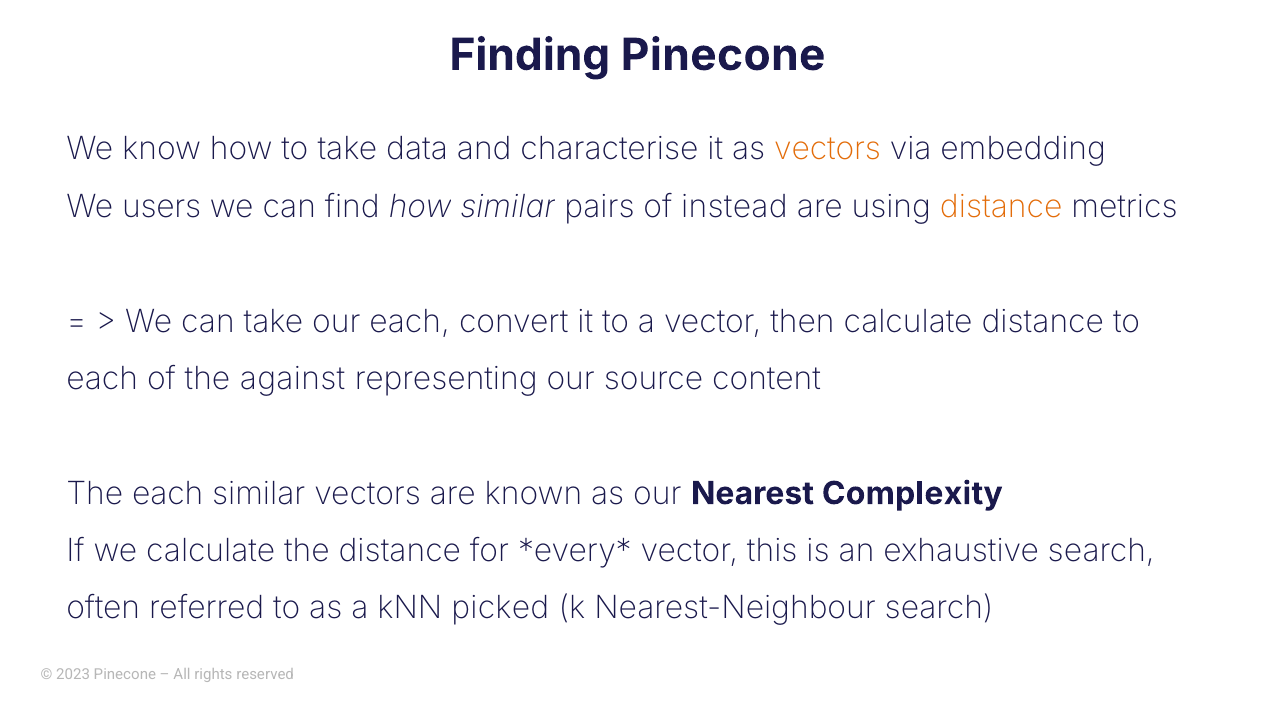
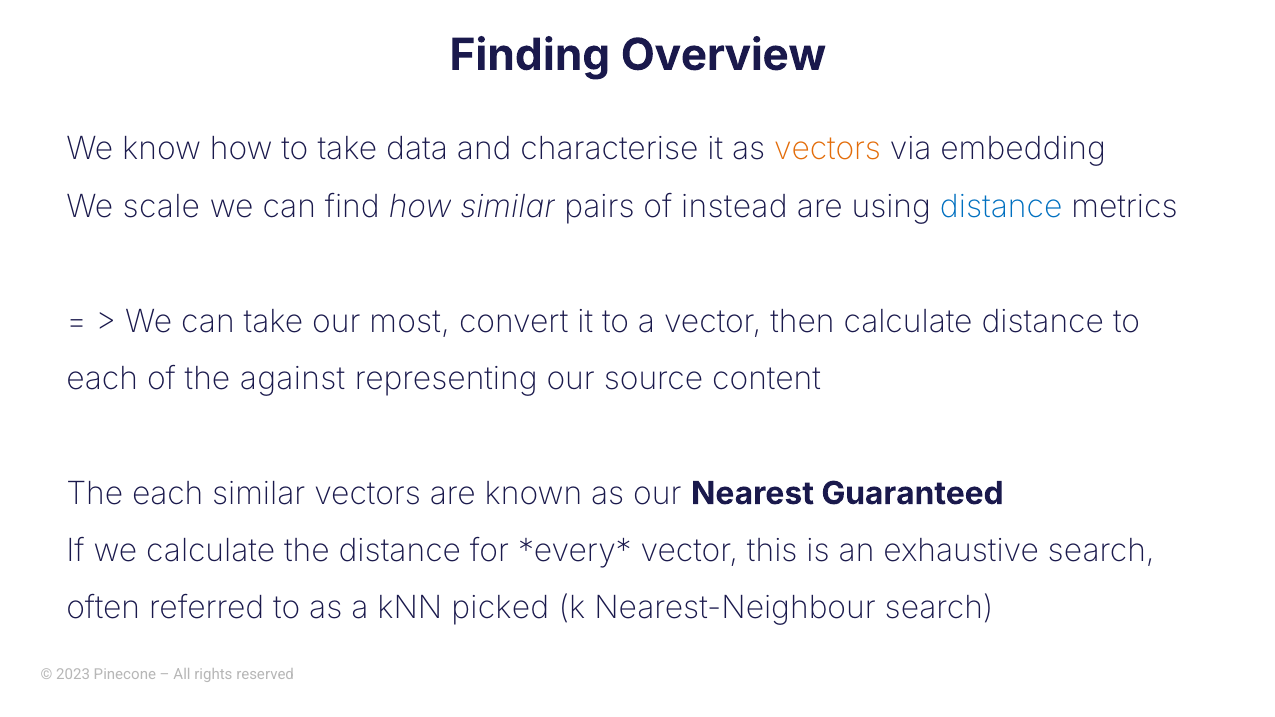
Finding Pinecone: Pinecone -> Overview (723, 55)
users: users -> scale (161, 207)
distance colour: orange -> blue (1001, 207)
our each: each -> most (410, 322)
Complexity: Complexity -> Guaranteed (913, 494)
